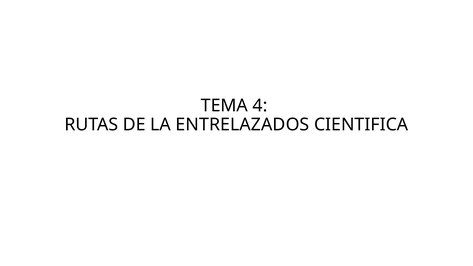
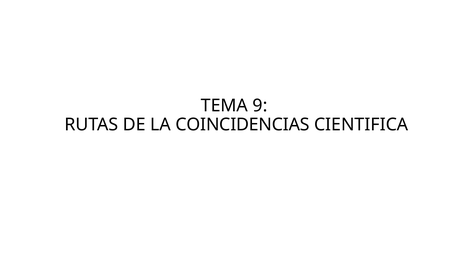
4: 4 -> 9 (260, 106)
ENTRELAZADOS: ENTRELAZADOS -> COINCIDENCIAS (243, 125)
